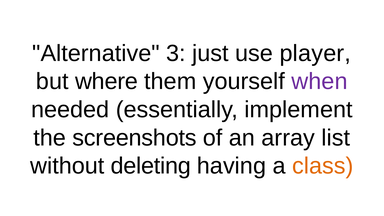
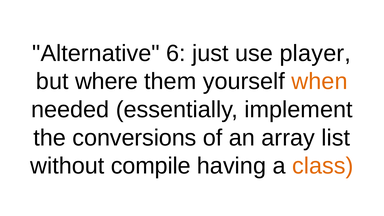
3: 3 -> 6 (176, 53)
when colour: purple -> orange (319, 81)
screenshots: screenshots -> conversions (134, 138)
deleting: deleting -> compile (151, 166)
